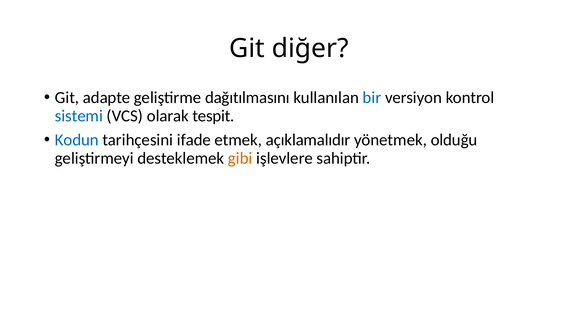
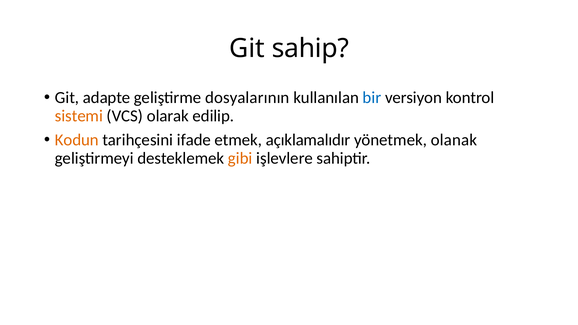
diğer: diğer -> sahip (310, 49)
dağıtılmasını: dağıtılmasını -> dosyalarının (247, 98)
sistemi colour: blue -> orange (79, 116)
tespit: tespit -> edilip (213, 116)
Kodun colour: blue -> orange (77, 140)
olduğu: olduğu -> olanak (454, 140)
